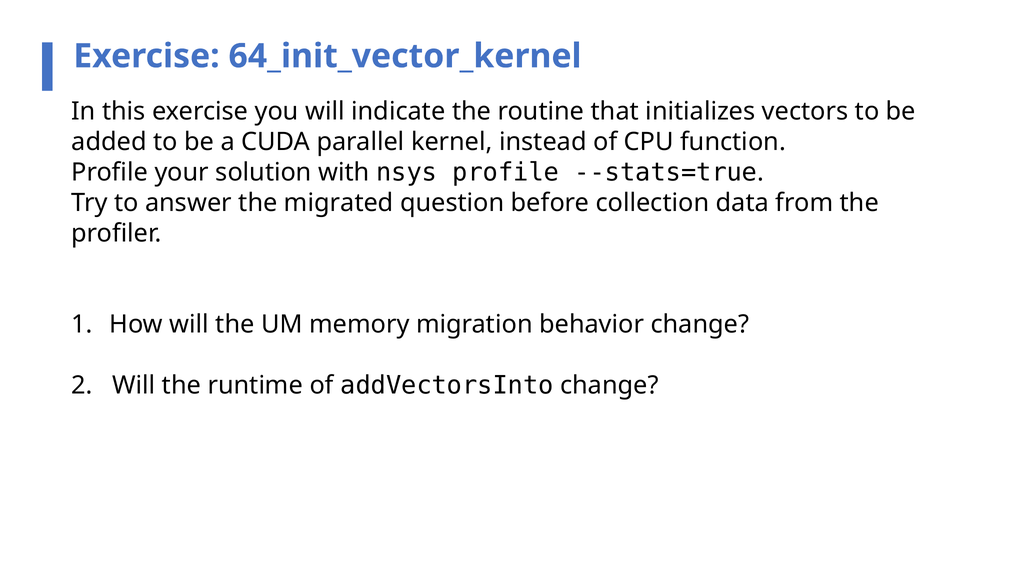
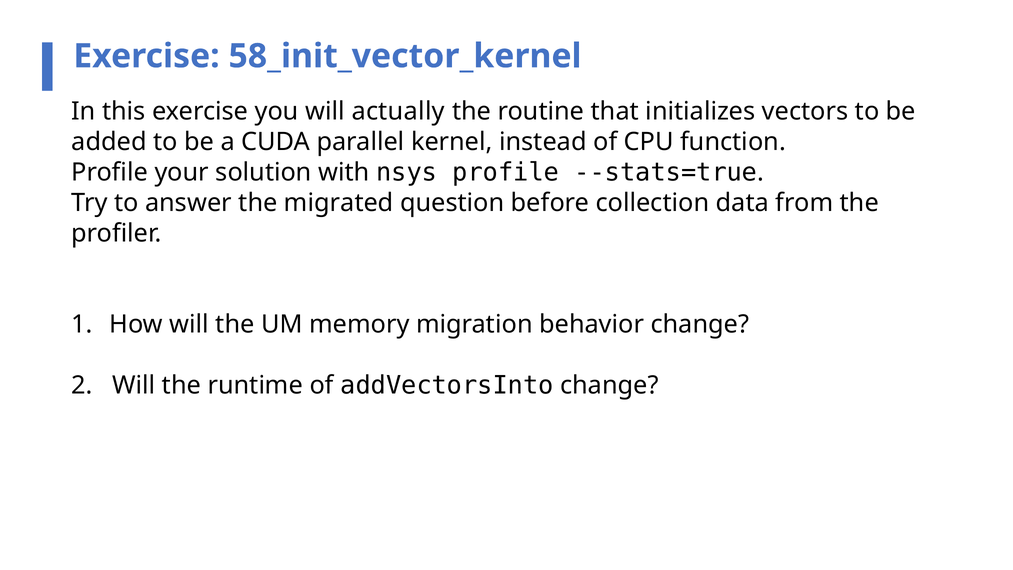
64_init_vector_kernel: 64_init_vector_kernel -> 58_init_vector_kernel (405, 56)
indicate: indicate -> actually (398, 112)
